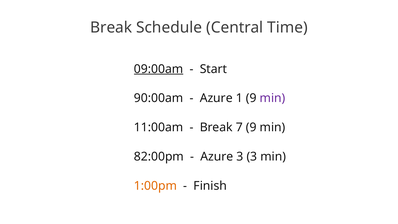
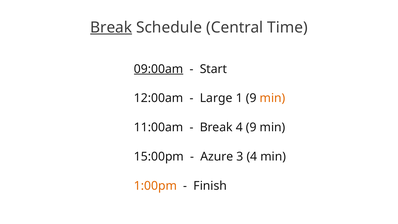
Break underline: none -> present (111, 27)
90:00am: 90:00am -> 12:00am (159, 98)
Azure: Azure -> Large (216, 98)
min colour: purple -> orange (272, 98)
Break 7: 7 -> 4 (239, 127)
82:00pm: 82:00pm -> 15:00pm (159, 156)
3 3: 3 -> 4 (252, 156)
